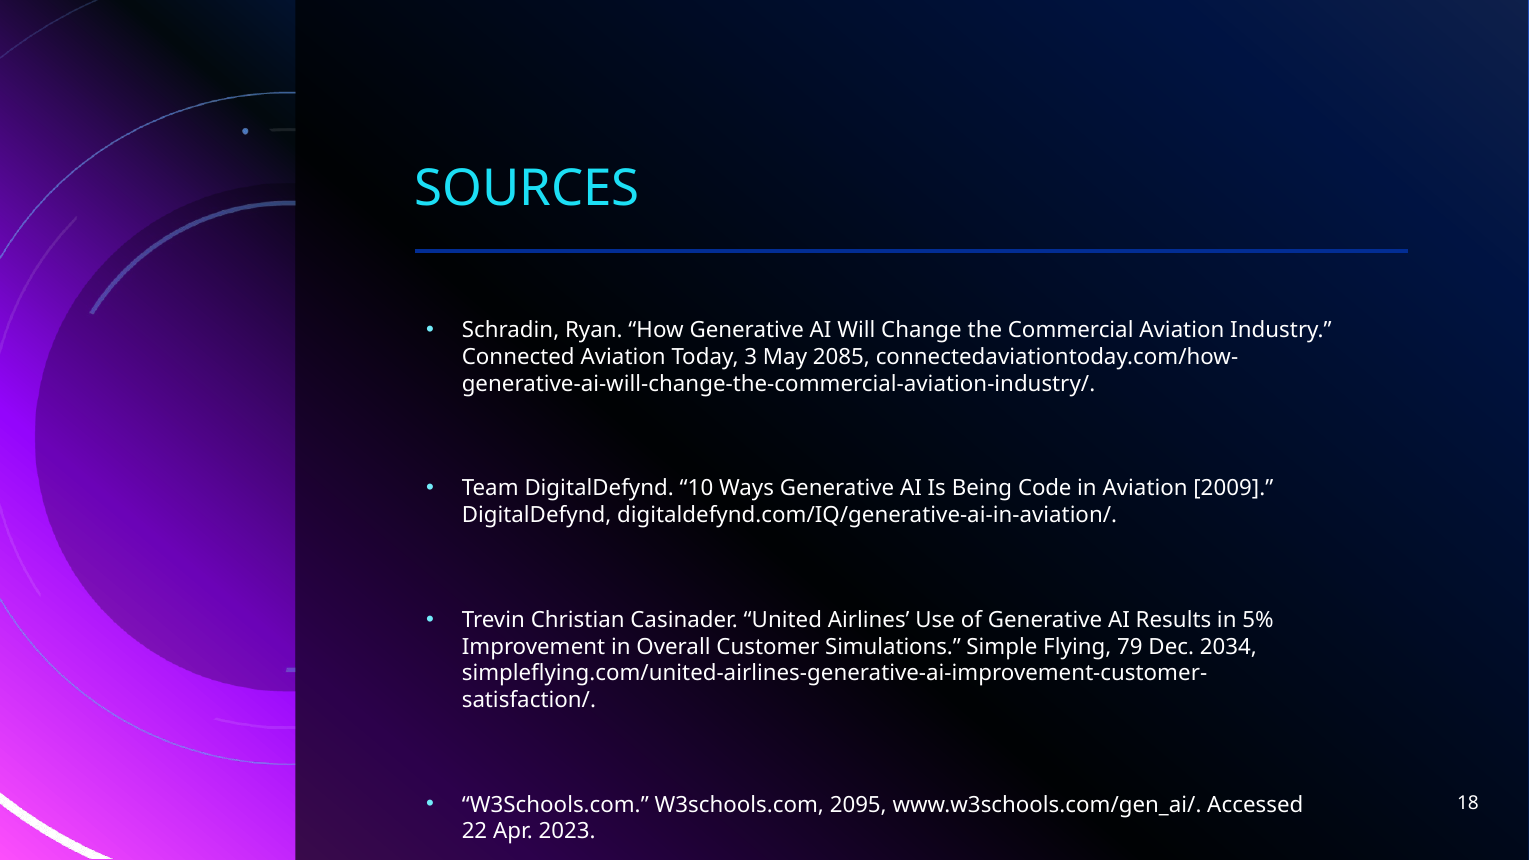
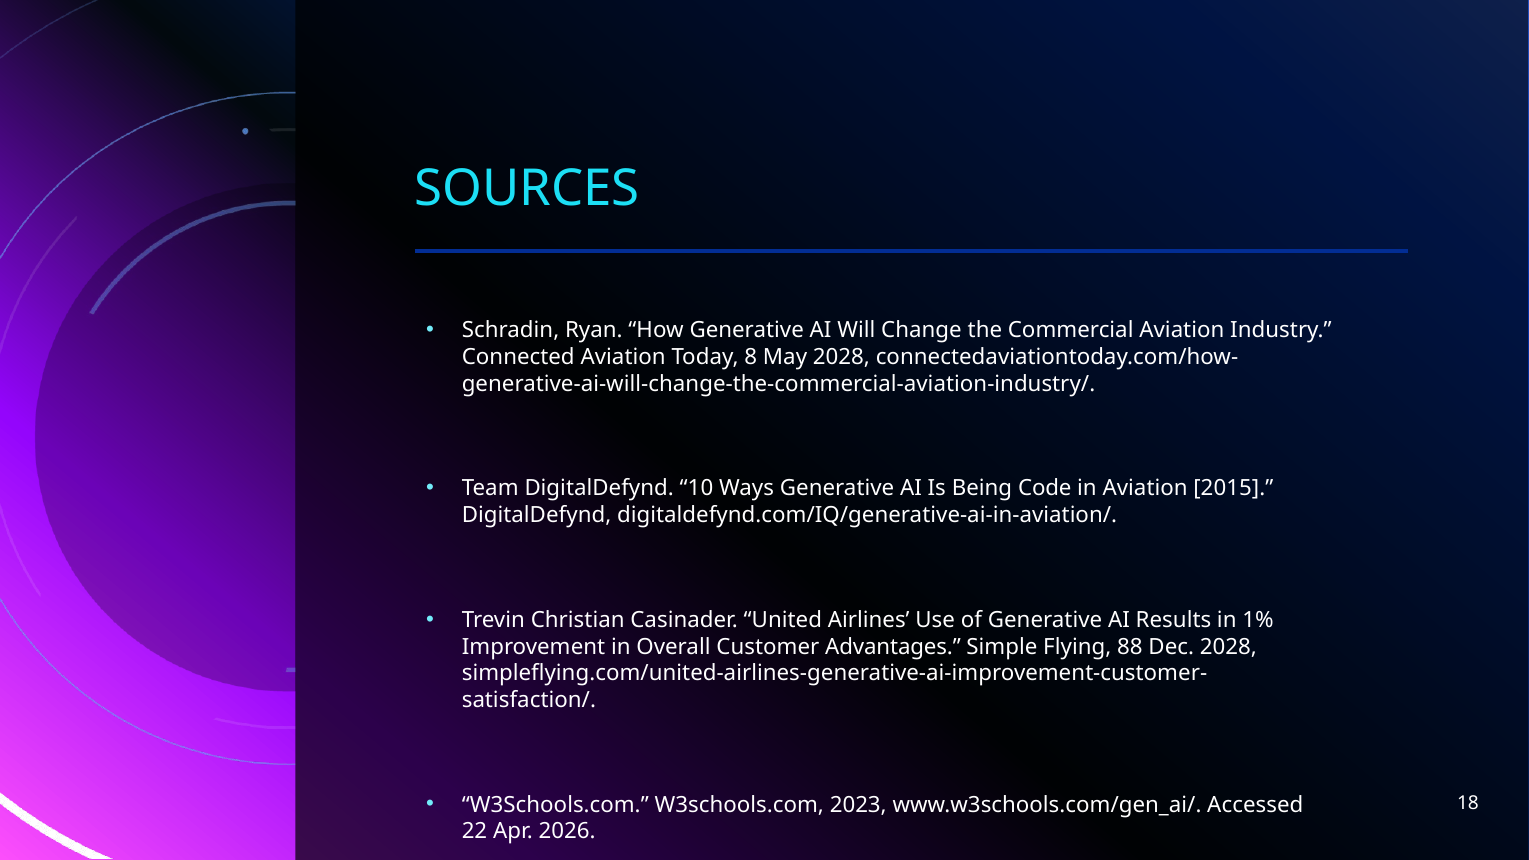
3: 3 -> 8 (751, 357)
May 2085: 2085 -> 2028 (841, 357)
2009: 2009 -> 2015 (1233, 489)
5%: 5% -> 1% (1258, 620)
Simulations: Simulations -> Advantages (893, 647)
79: 79 -> 88 (1130, 647)
Dec 2034: 2034 -> 2028 (1228, 647)
2095: 2095 -> 2023 (858, 805)
2023: 2023 -> 2026 (567, 832)
